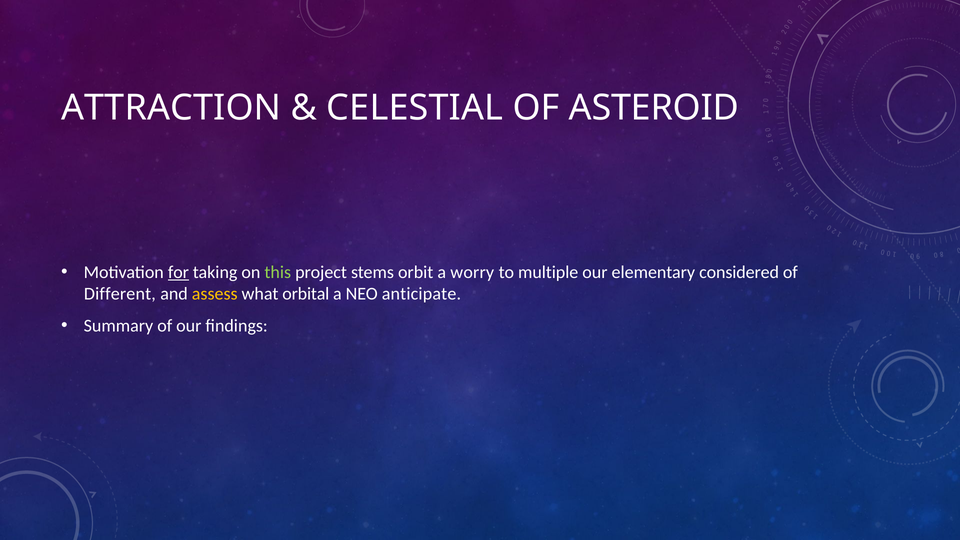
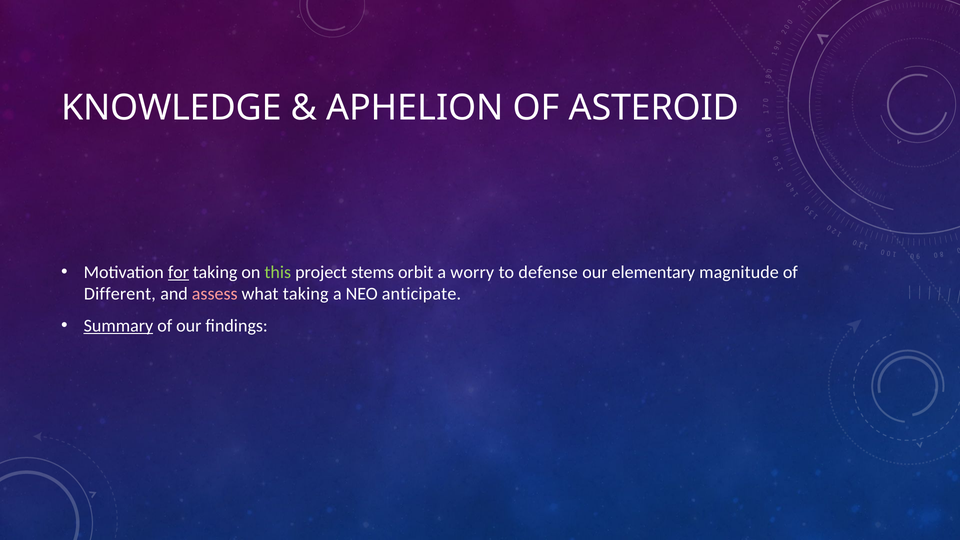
ATTRACTION: ATTRACTION -> KNOWLEDGE (171, 108)
CELESTIAL: CELESTIAL -> APHELION (415, 108)
multiple: multiple -> defense (548, 272)
considered: considered -> magnitude (739, 272)
assess colour: yellow -> pink (215, 294)
what orbital: orbital -> taking (306, 294)
Summary underline: none -> present (118, 326)
